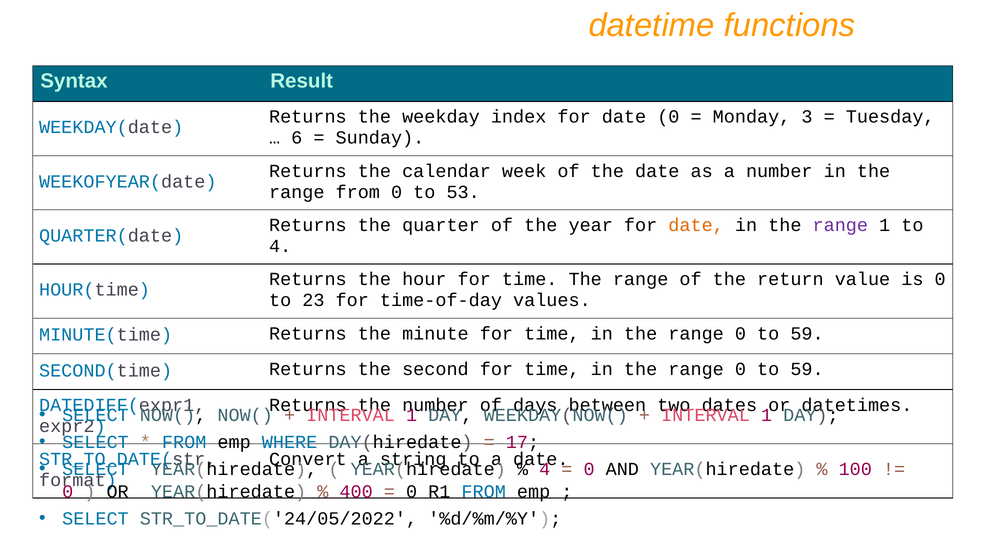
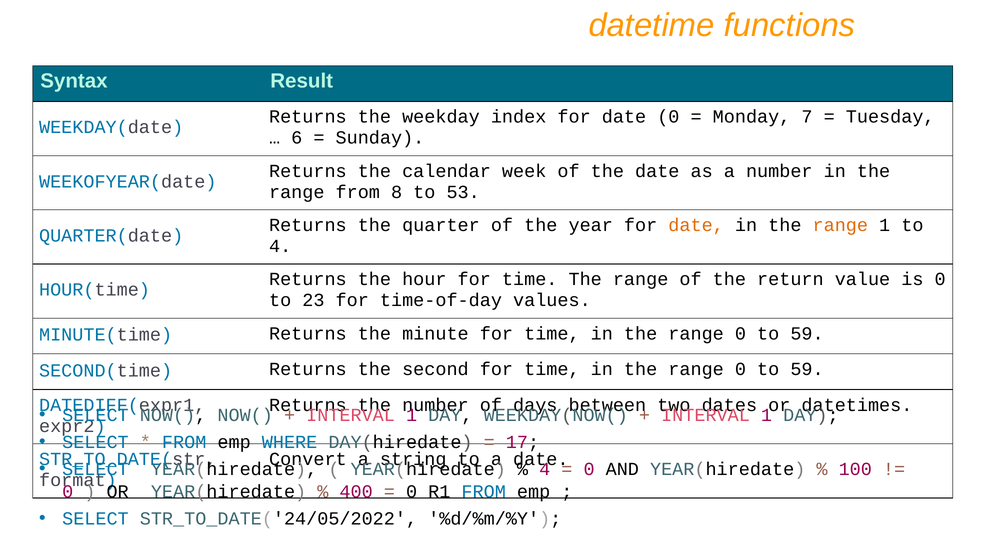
3: 3 -> 7 (807, 117)
from 0: 0 -> 8 (397, 192)
range colour: purple -> orange (840, 225)
